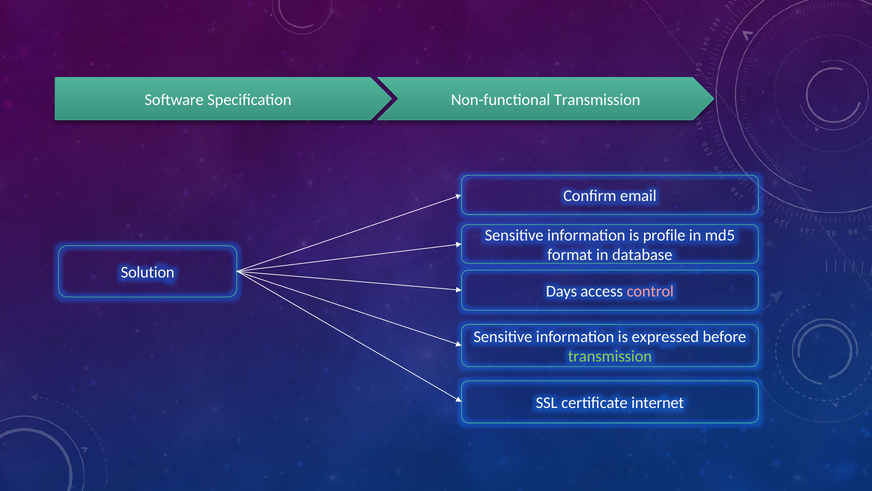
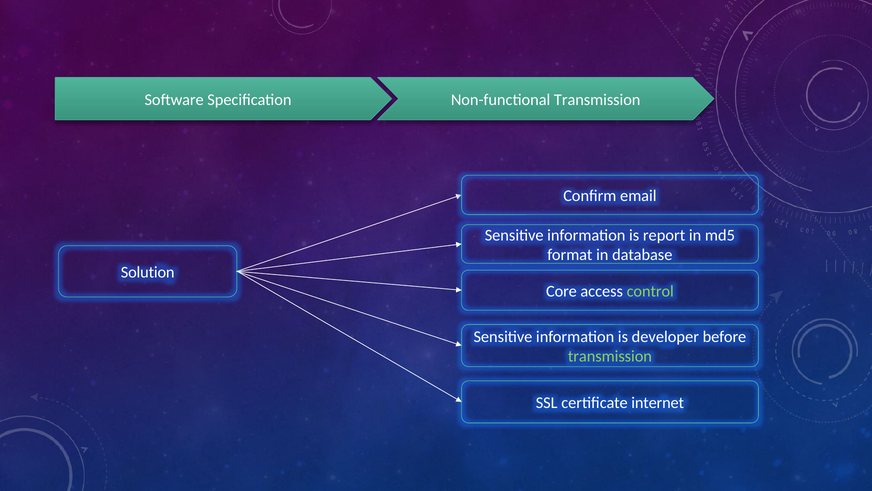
profile: profile -> report (664, 235)
Days: Days -> Core (561, 291)
control colour: pink -> light green (650, 291)
expressed: expressed -> developer (665, 337)
